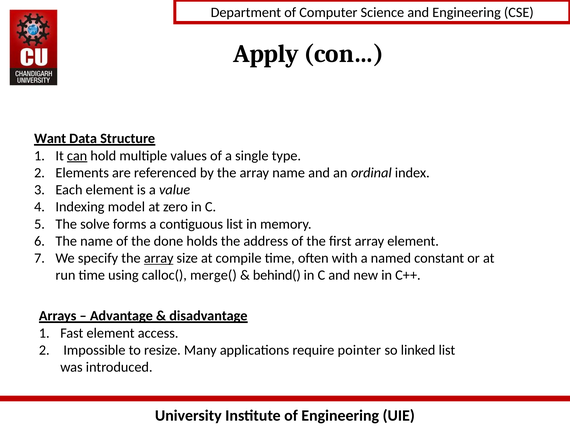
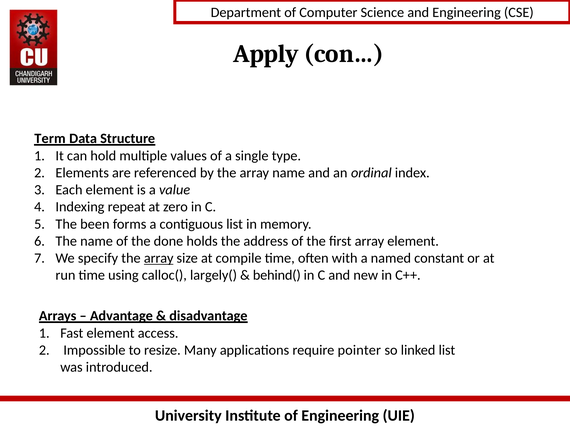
Want: Want -> Term (50, 139)
can underline: present -> none (77, 156)
model: model -> repeat (127, 207)
solve: solve -> been (95, 224)
merge(: merge( -> largely( (214, 276)
